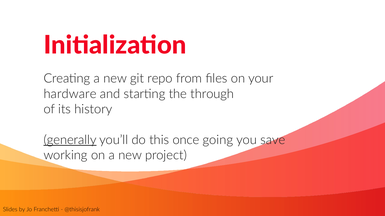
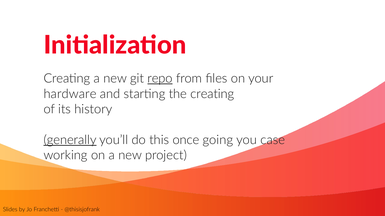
repo underline: none -> present (160, 79)
the through: through -> creating (212, 94)
save: save -> case (273, 140)
